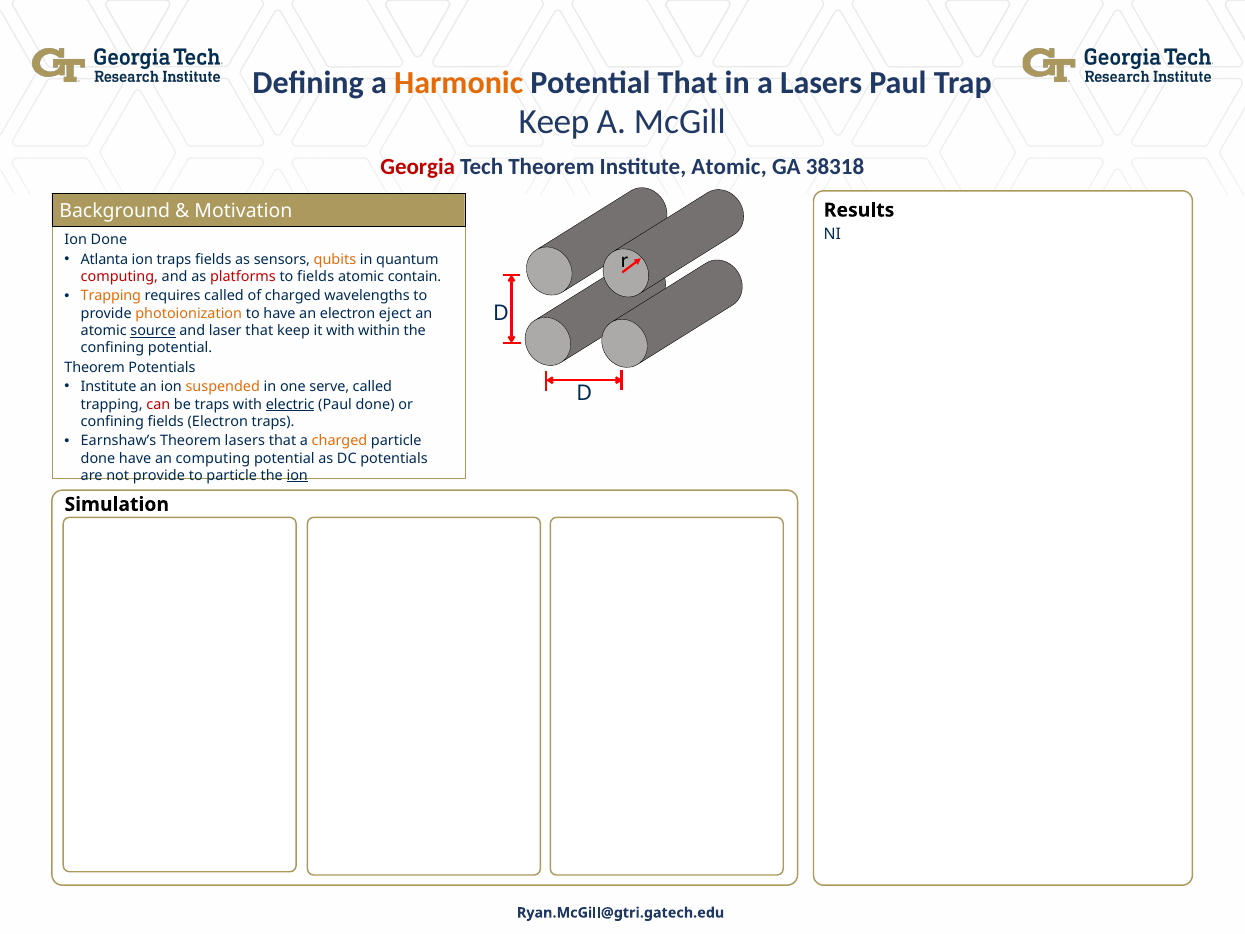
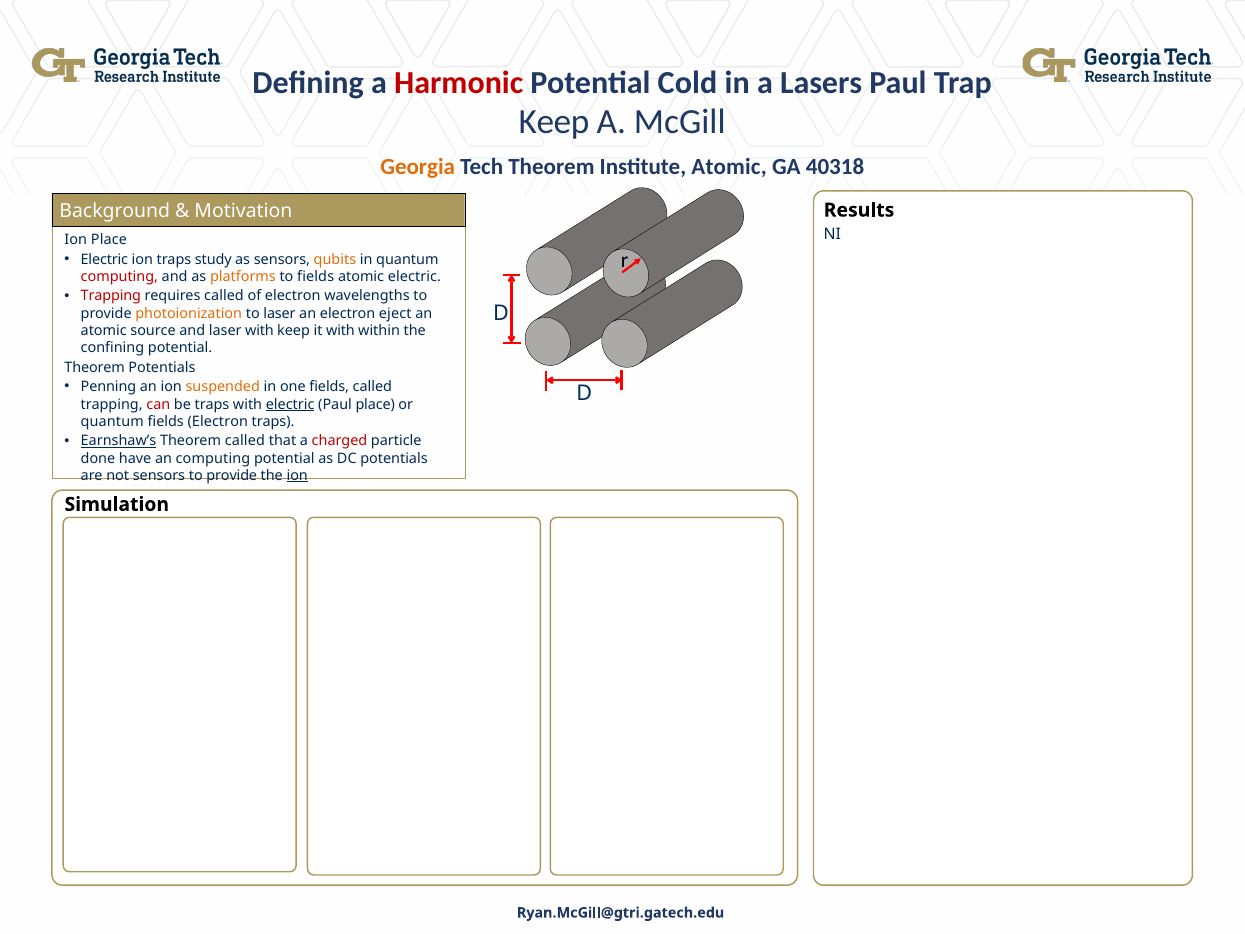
Harmonic colour: orange -> red (459, 82)
Potential That: That -> Cold (688, 82)
Georgia colour: red -> orange (418, 166)
38318: 38318 -> 40318 (835, 166)
Ion Done: Done -> Place (109, 240)
Atlanta: Atlanta -> Electric (104, 259)
traps fields: fields -> study (213, 259)
platforms colour: red -> orange (243, 277)
atomic contain: contain -> electric (414, 277)
Trapping colour: orange -> red (111, 296)
of charged: charged -> electron (293, 296)
to have: have -> laser (280, 313)
source underline: present -> none (153, 331)
laser that: that -> with (259, 331)
Institute: Institute -> Penning (108, 387)
one serve: serve -> fields (329, 387)
Paul done: done -> place (375, 404)
confining: confining -> quantum (112, 421)
Earnshaw’s underline: none -> present (119, 441)
Theorem lasers: lasers -> called (245, 441)
charged colour: orange -> red (340, 441)
not provide: provide -> sensors (159, 476)
particle: particle -> provide (232, 476)
